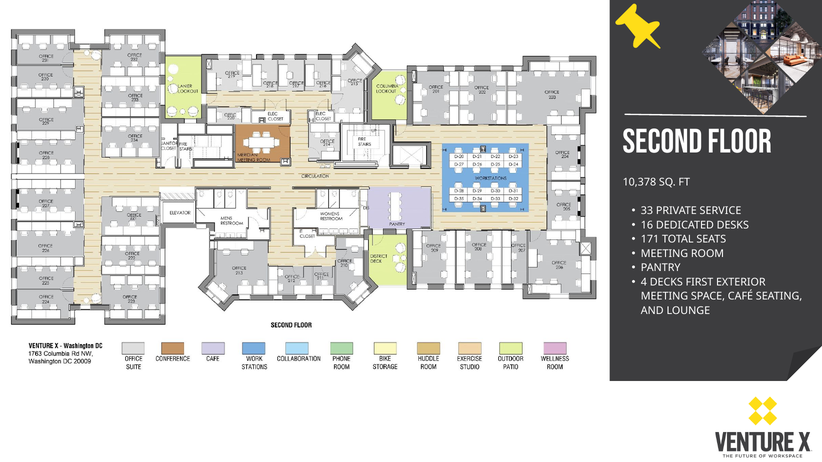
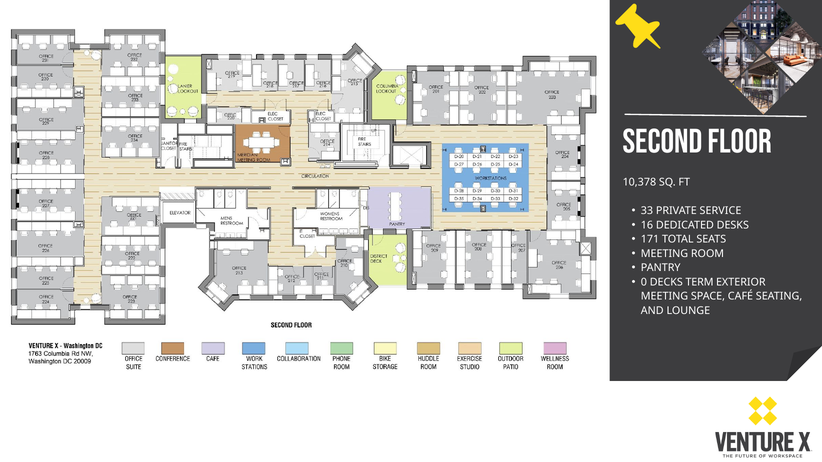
4: 4 -> 0 (644, 282)
FIRST: FIRST -> TERM (700, 282)
